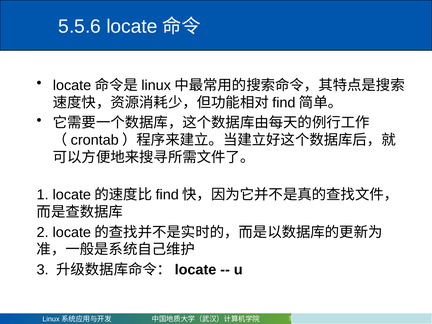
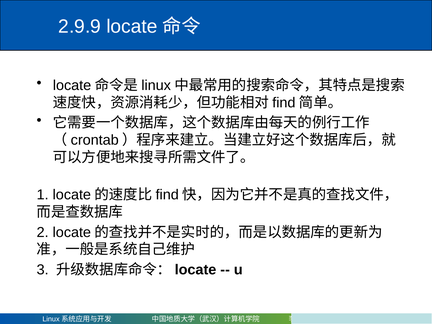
5.5.6: 5.5.6 -> 2.9.9 (80, 27)
